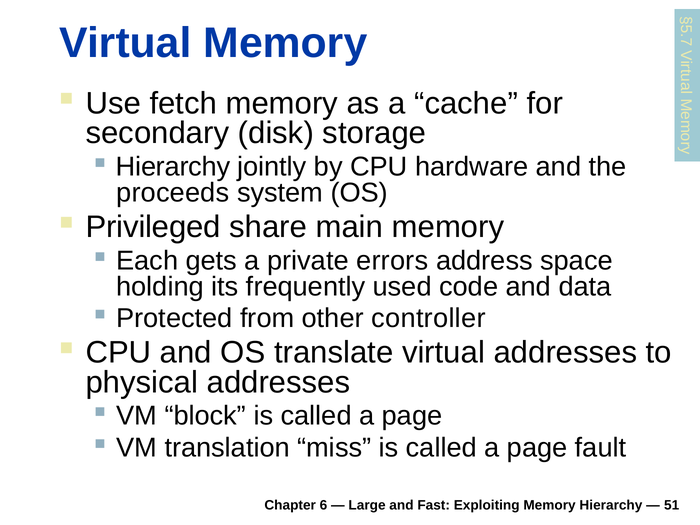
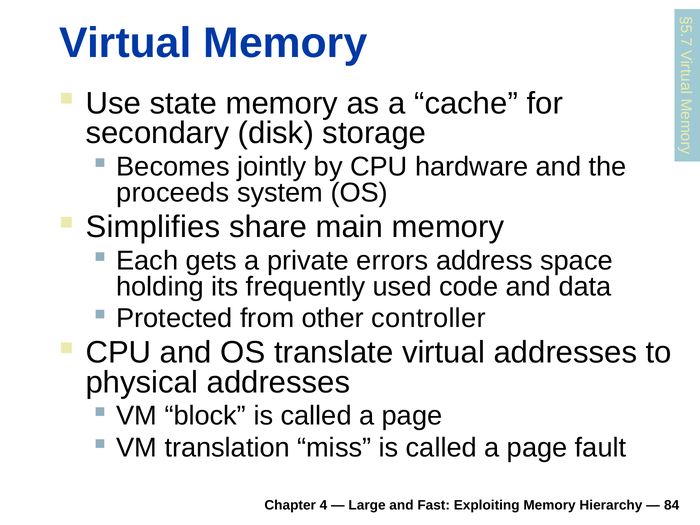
fetch: fetch -> state (183, 103)
Hierarchy: Hierarchy -> Becomes (173, 167)
Privileged: Privileged -> Simplifies (153, 227)
6: 6 -> 4 (323, 505)
51: 51 -> 84 (672, 505)
